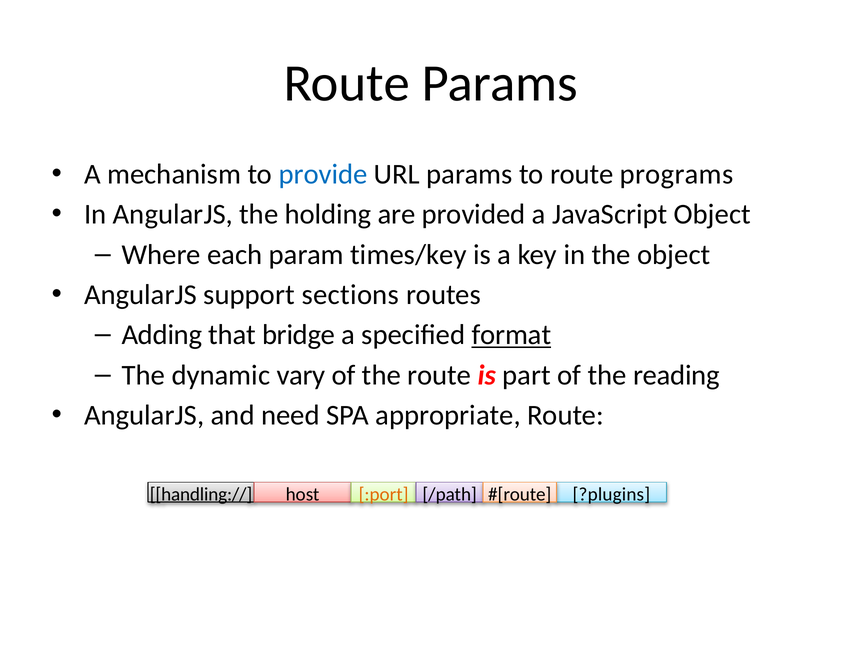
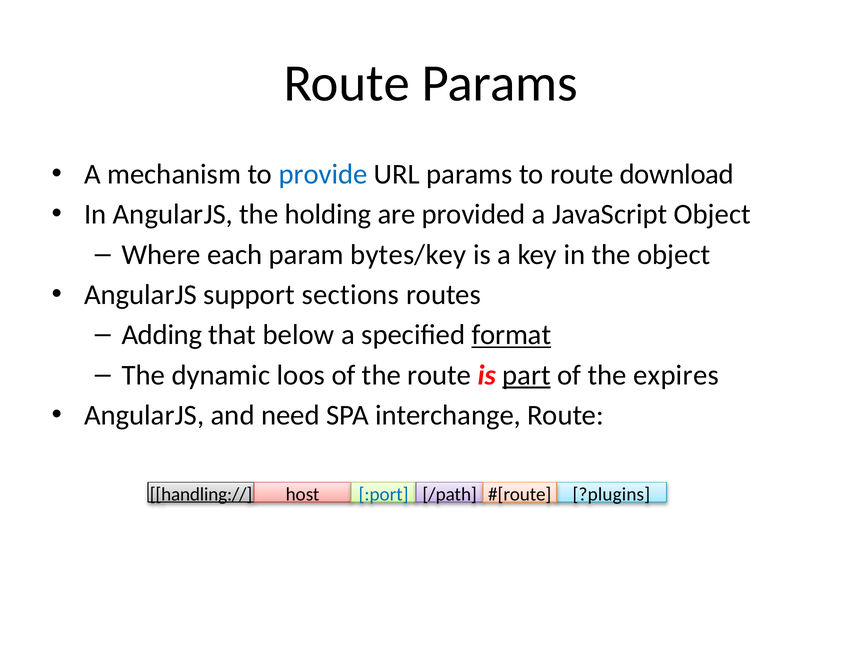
programs: programs -> download (677, 174)
times/key: times/key -> bytes/key (408, 255)
bridge: bridge -> below (299, 335)
vary: vary -> loos (301, 375)
part underline: none -> present (527, 375)
reading: reading -> expires (676, 375)
appropriate: appropriate -> interchange (448, 416)
:port colour: orange -> blue (384, 495)
